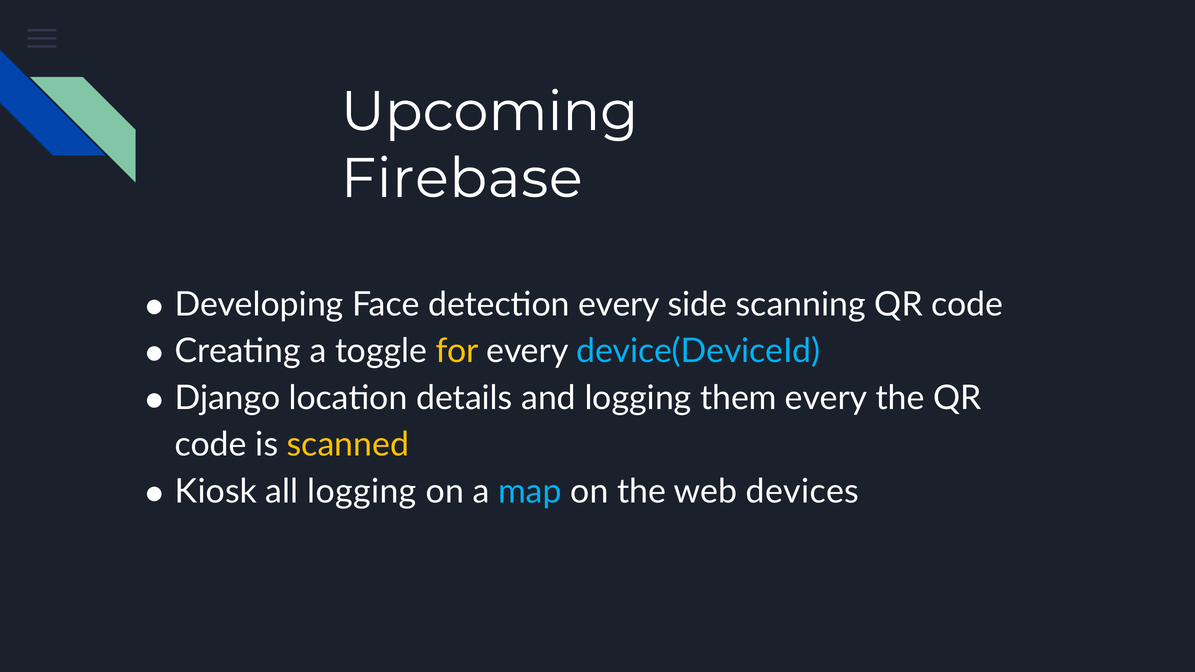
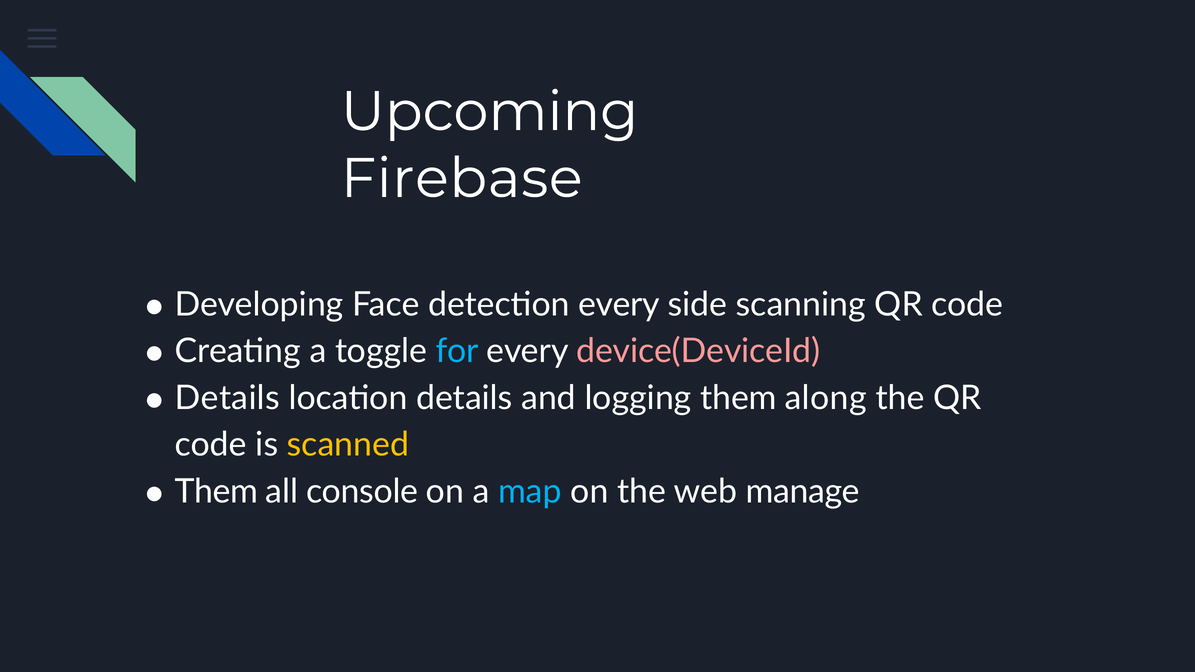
for colour: yellow -> light blue (457, 351)
device(DeviceId colour: light blue -> pink (698, 351)
Django: Django -> Details (227, 398)
them every: every -> along (826, 398)
Kiosk: Kiosk -> Them (216, 492)
all logging: logging -> console (362, 492)
devices: devices -> manage (803, 492)
